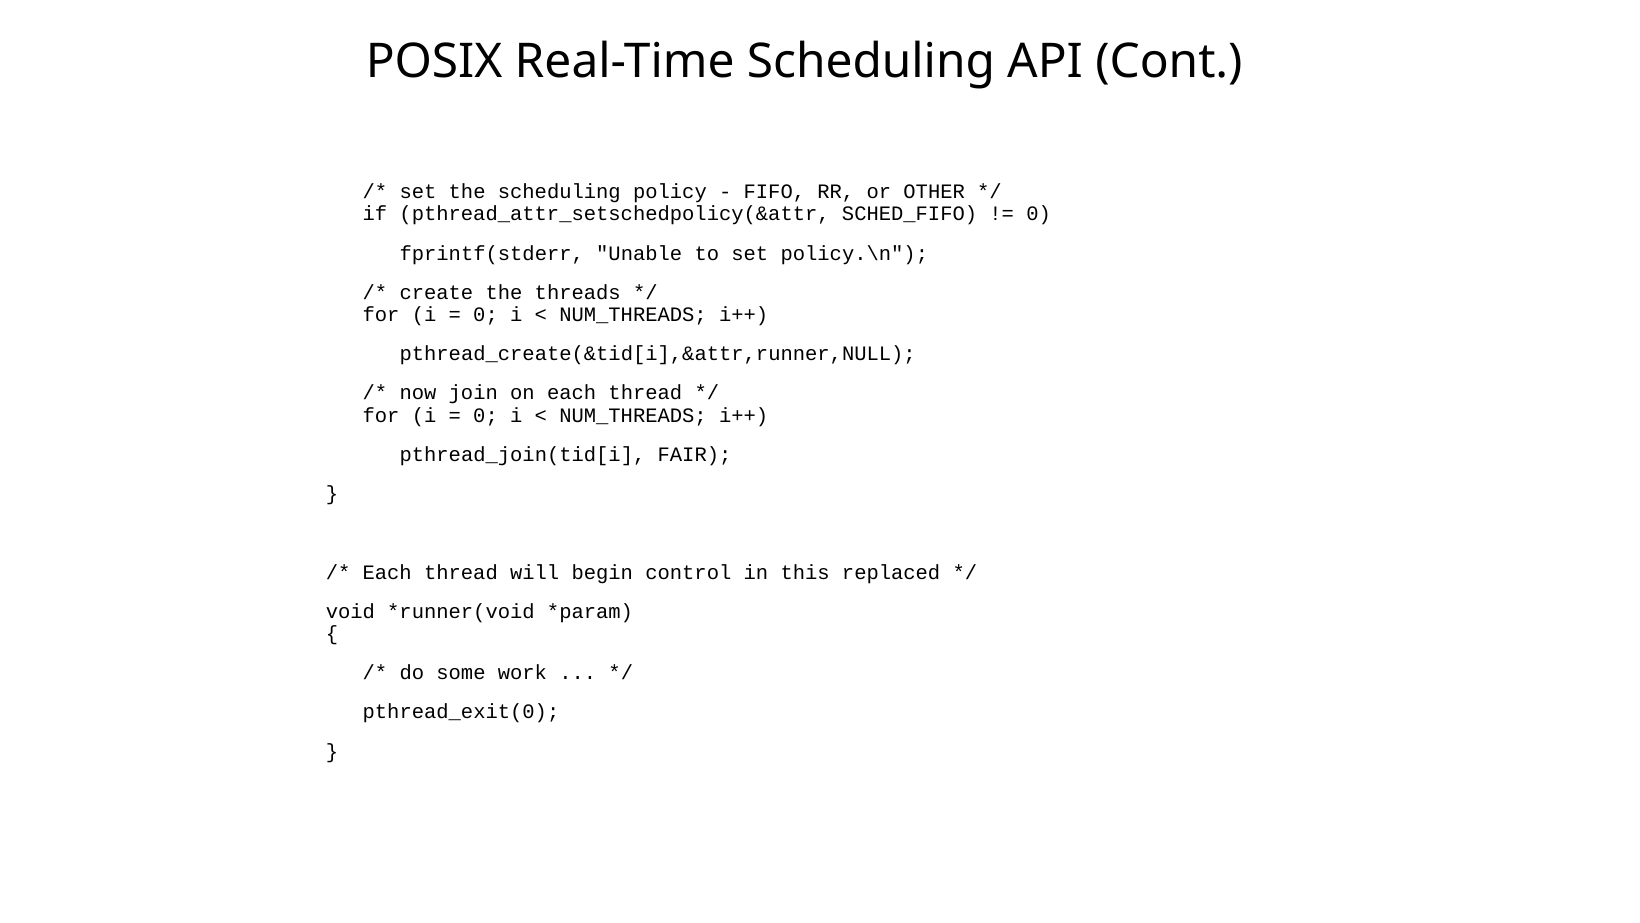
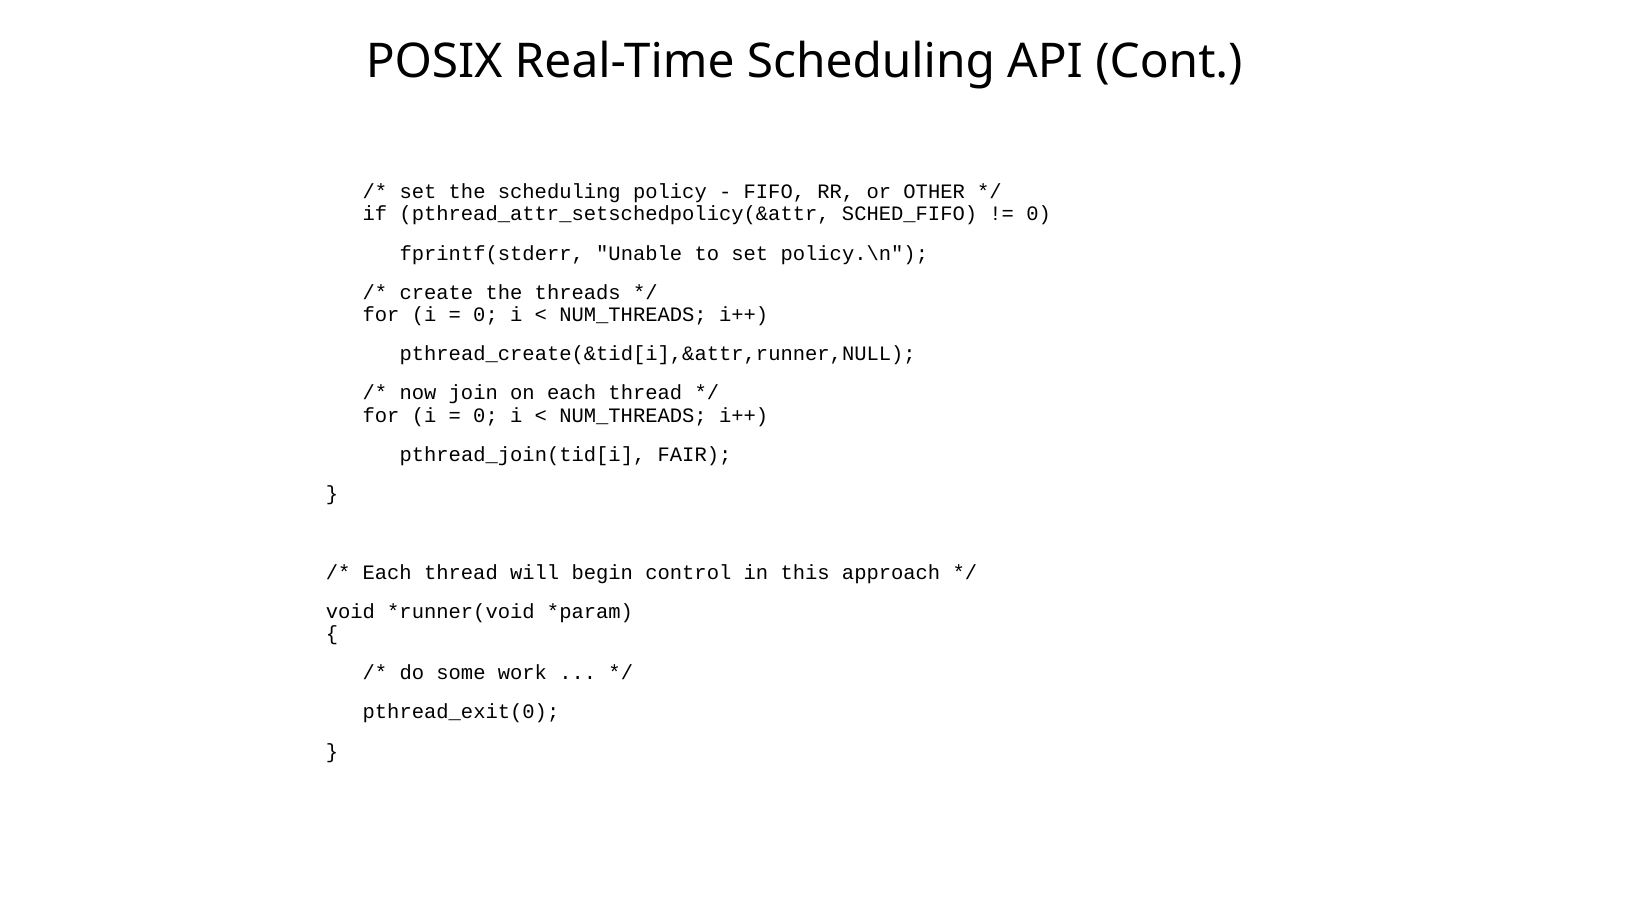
replaced: replaced -> approach (891, 572)
